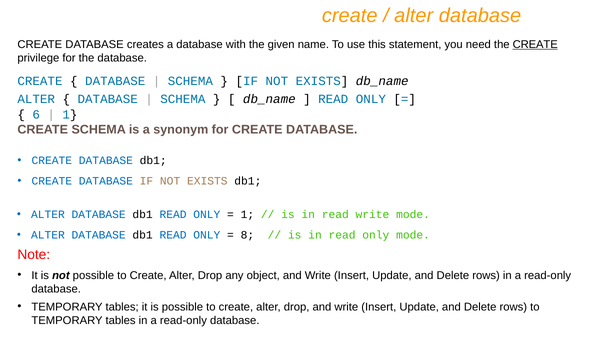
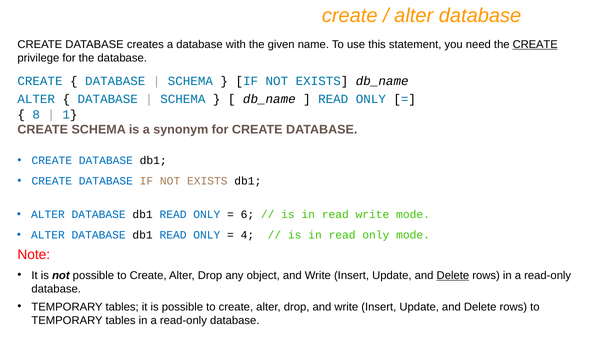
6: 6 -> 8 (36, 114)
1: 1 -> 6 (247, 215)
8: 8 -> 4 (247, 235)
Delete underline: none -> present (453, 275)
